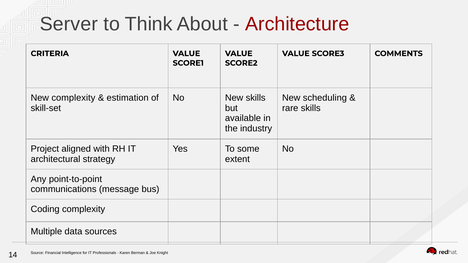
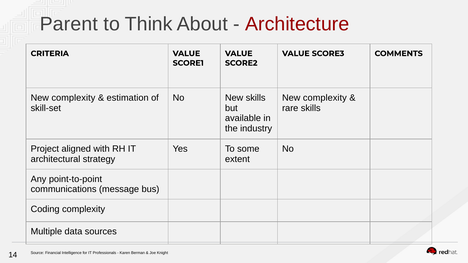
Server: Server -> Parent (69, 24)
scheduling: scheduling -> complexity (325, 98)
